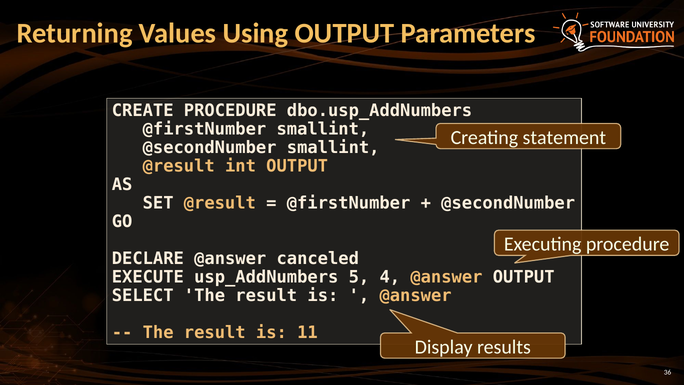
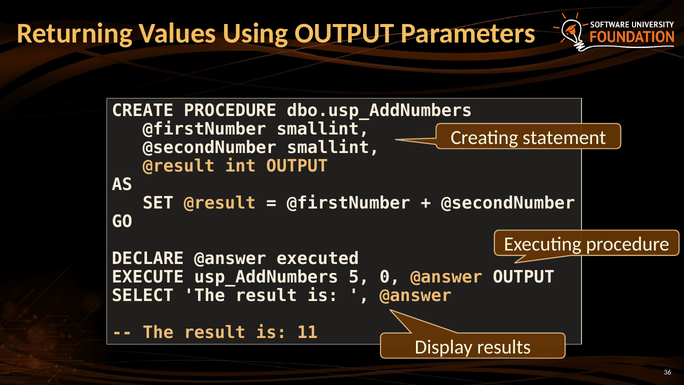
canceled: canceled -> executed (318, 259)
4: 4 -> 0 (390, 277)
